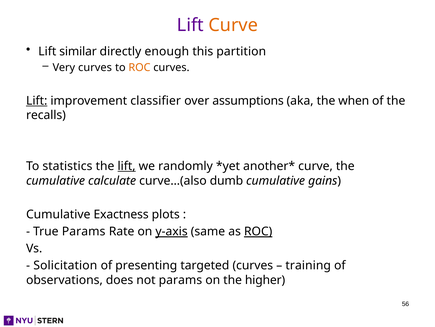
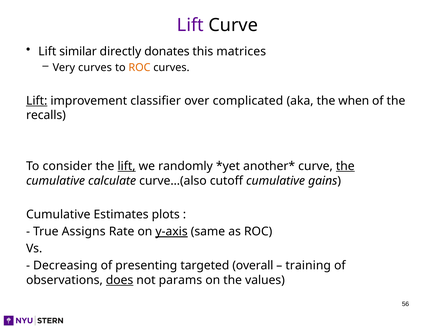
Curve colour: orange -> black (233, 25)
enough: enough -> donates (167, 51)
partition: partition -> matrices (241, 51)
assumptions: assumptions -> complicated (248, 101)
statistics: statistics -> consider (67, 166)
the underline: none -> present (345, 166)
dumb: dumb -> cutoff (226, 180)
Exactness: Exactness -> Estimates (121, 214)
True Params: Params -> Assigns (84, 231)
ROC underline: present -> none (258, 231)
Solicitation: Solicitation -> Decreasing (65, 265)
targeted curves: curves -> overall (253, 265)
does underline: none -> present (120, 279)
higher: higher -> values (265, 279)
